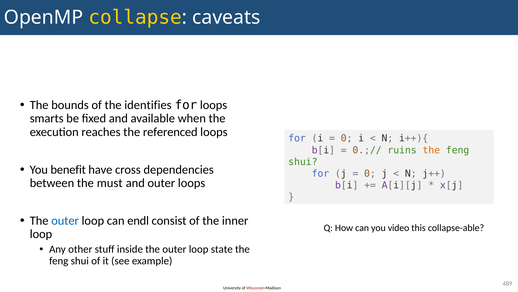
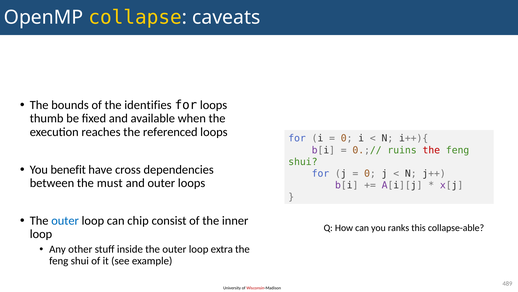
smarts: smarts -> thumb (47, 118)
the colour: orange -> red (431, 150)
endl: endl -> chip (138, 220)
video: video -> ranks (398, 228)
state: state -> extra (222, 249)
